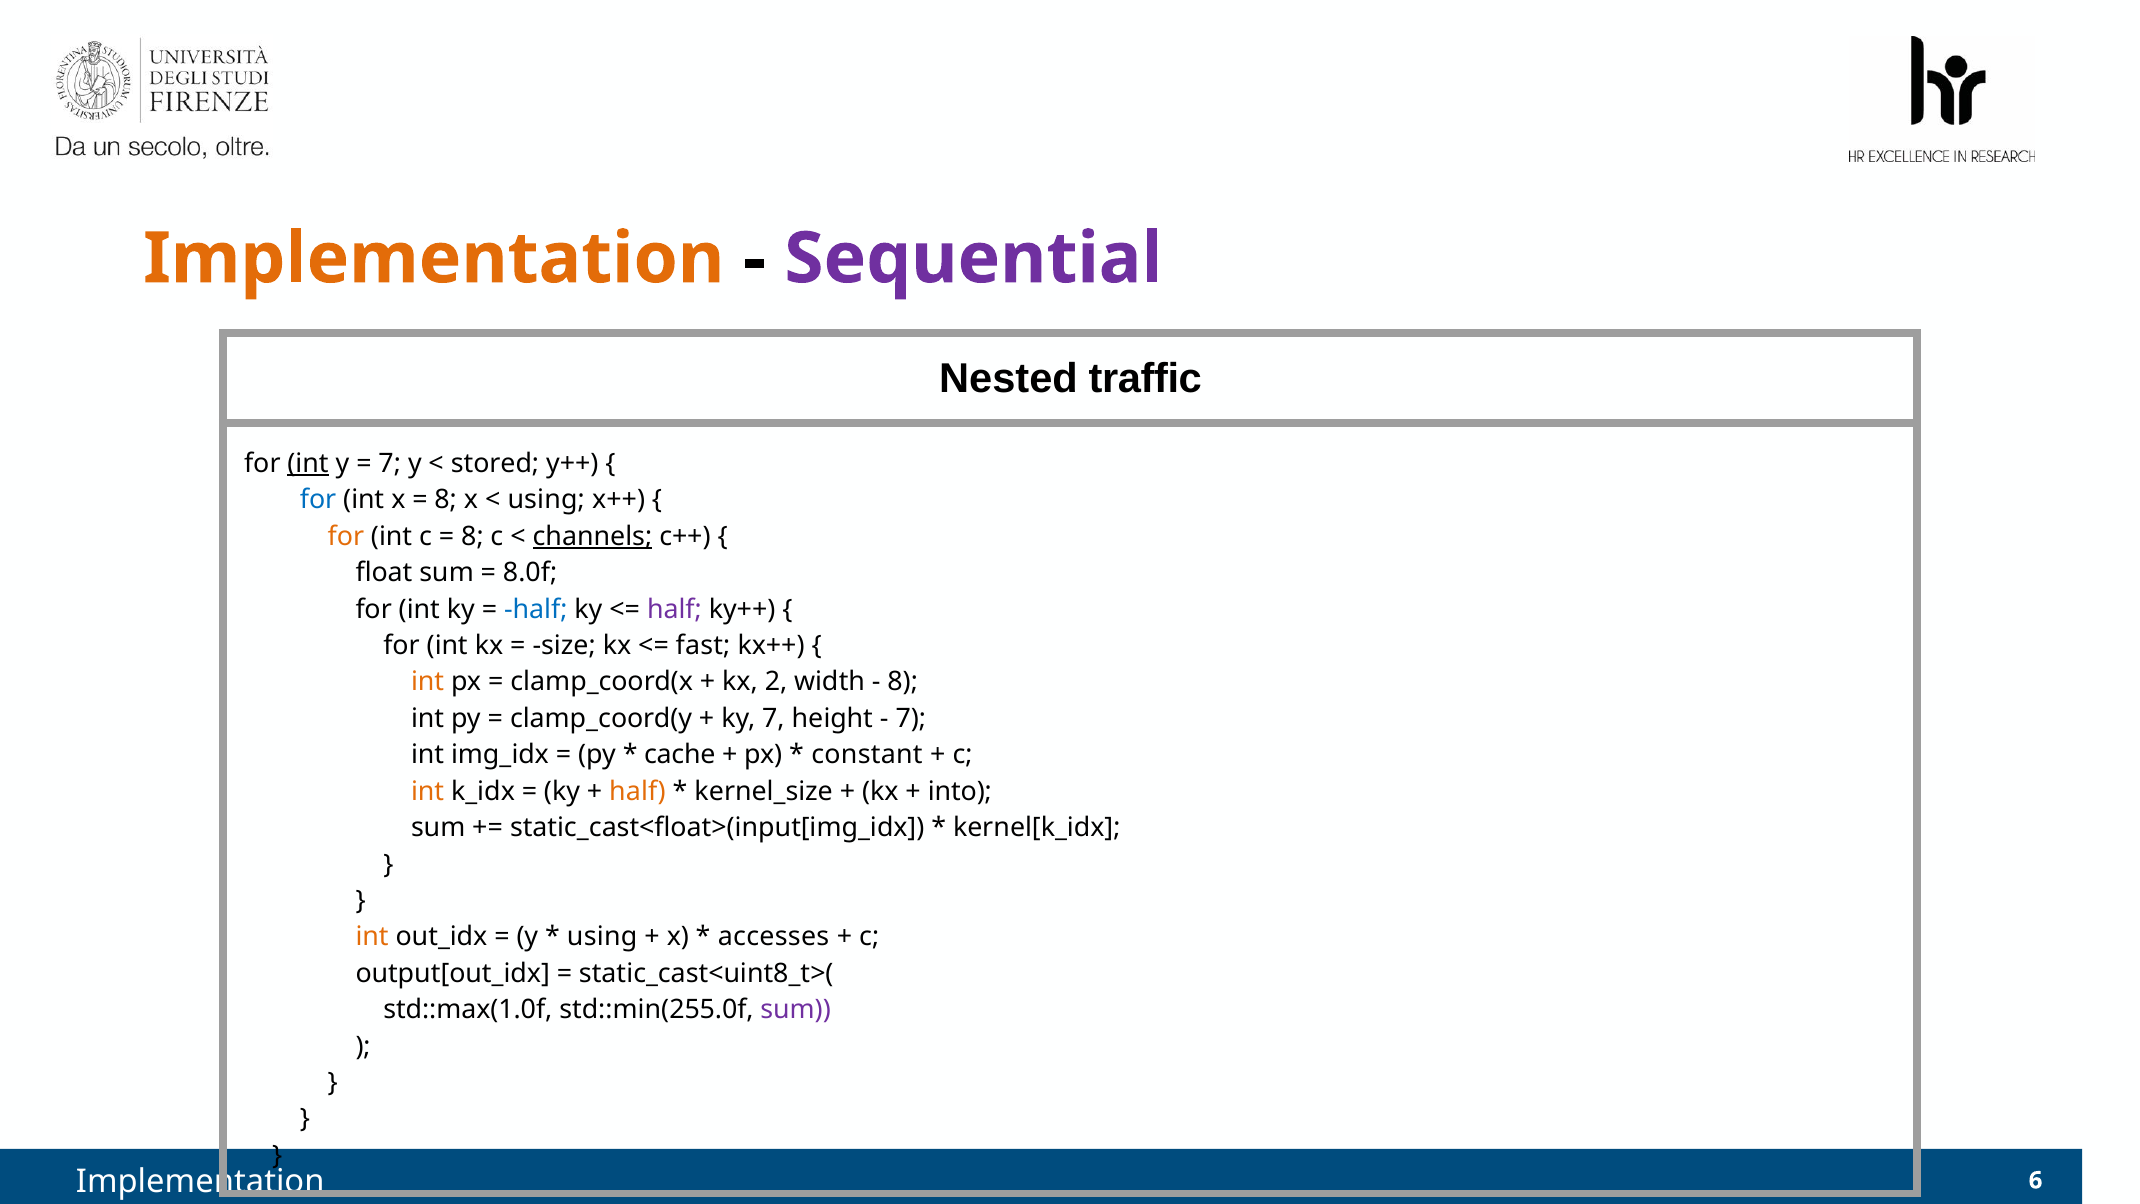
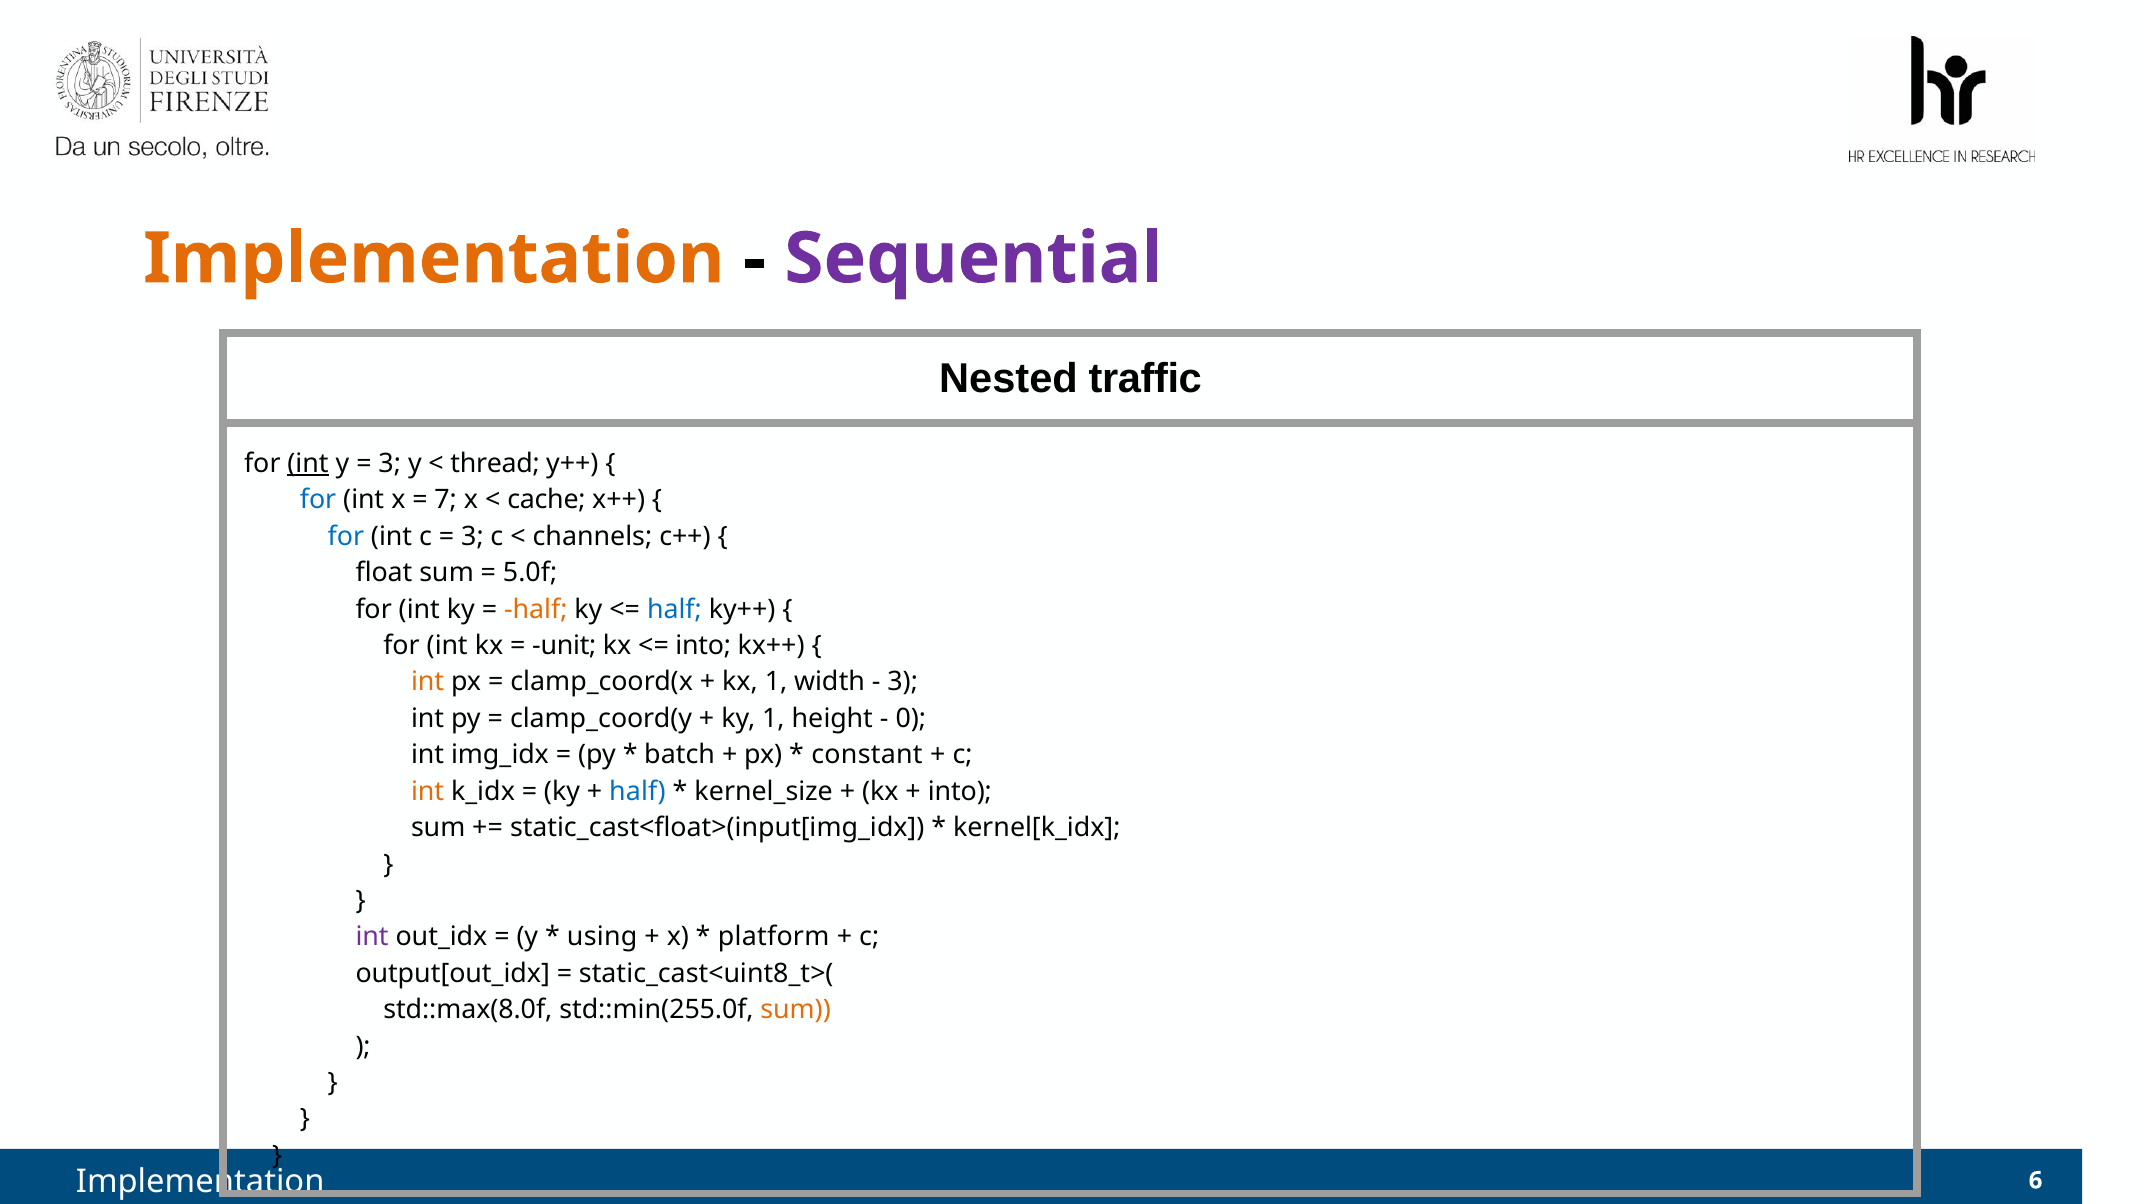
7: 7 -> 3 (390, 464)
stored: stored -> thread (495, 464)
8: 8 -> 7 (446, 500)
using: using -> cache (546, 500)
for colour: orange -> blue (346, 536)
8: 8 -> 3 (472, 536)
channels underline: present -> none (592, 536)
8.0f: 8.0f -> 5.0f (530, 573)
half colour: blue -> orange (536, 609)
half colour: purple -> blue (674, 609)
size: size -> unit (564, 646)
fast: fast -> into (703, 646)
kx 2: 2 -> 1 (776, 682)
8: 8 -> 3 (903, 682)
ky 7: 7 -> 1 (773, 718)
7: 7 -> 0 (911, 718)
cache: cache -> batch (680, 755)
half colour: orange -> blue (637, 791)
int colour: orange -> purple (372, 937)
accesses: accesses -> platform (774, 937)
std::max(1.0f: std::max(1.0f -> std::max(8.0f (468, 1010)
sum colour: purple -> orange (796, 1010)
